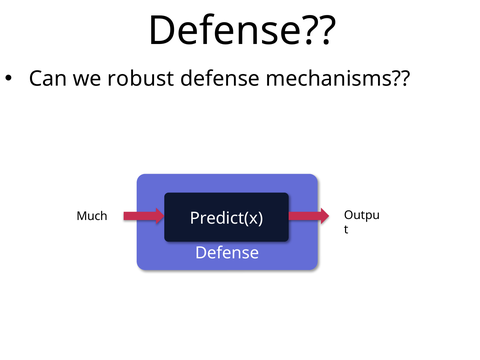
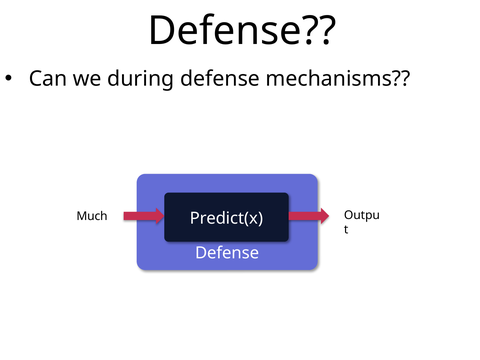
robust: robust -> during (141, 79)
